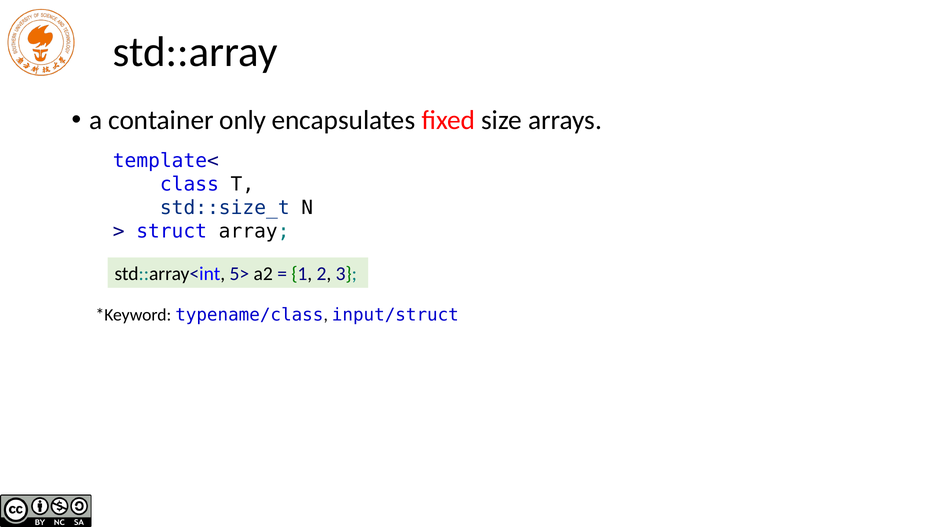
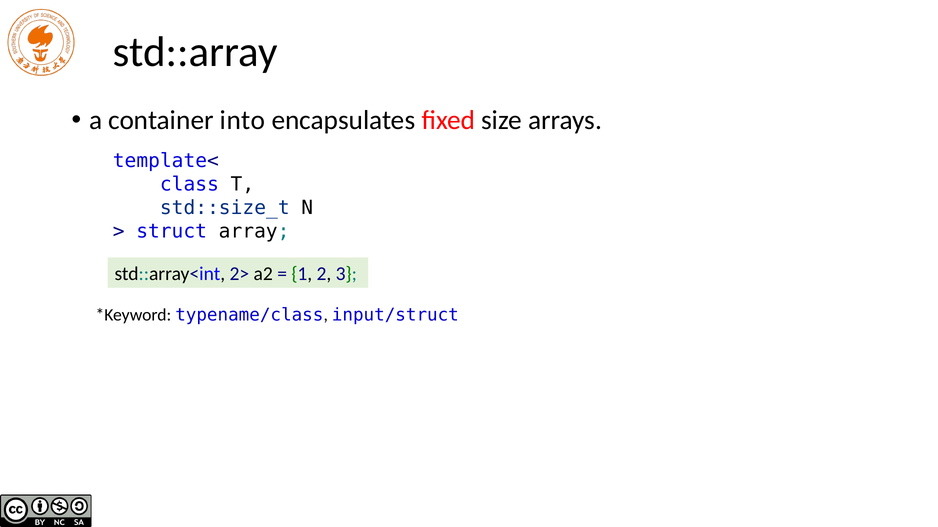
only: only -> into (242, 120)
5>: 5> -> 2> (239, 274)
